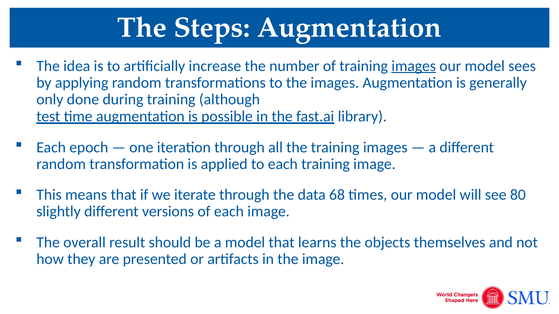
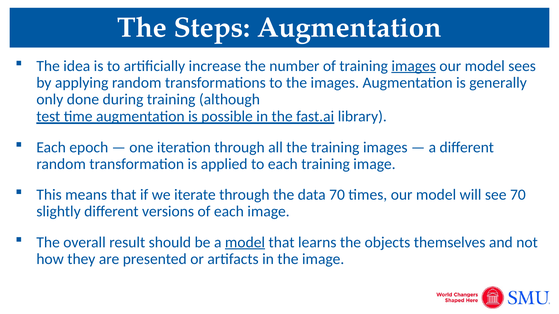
data 68: 68 -> 70 (337, 195)
see 80: 80 -> 70 (518, 195)
model underline: none -> present (245, 243)
